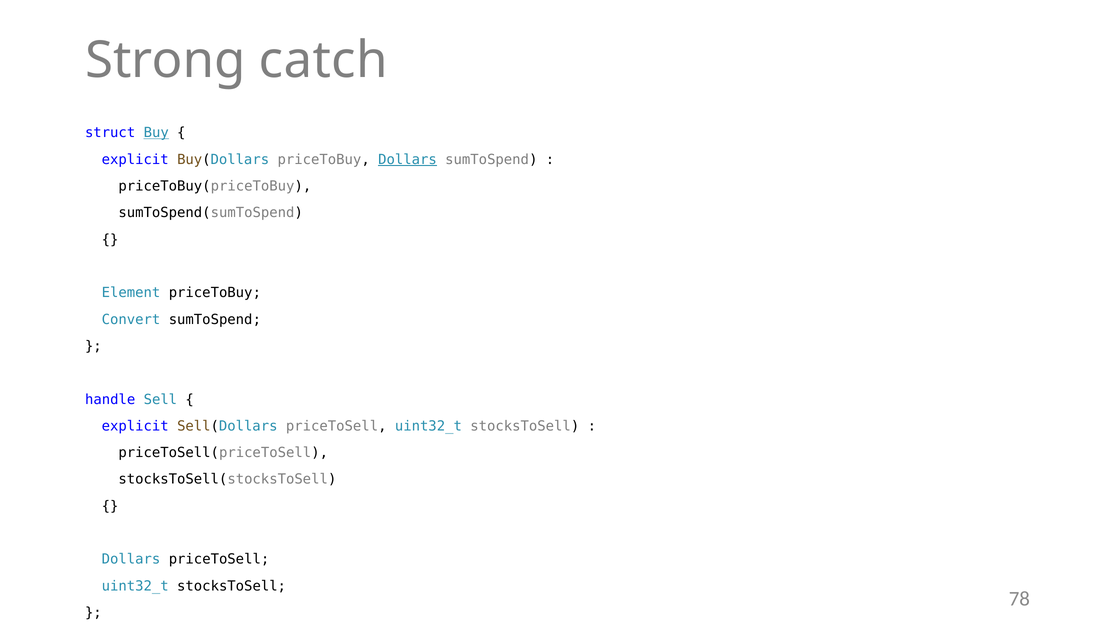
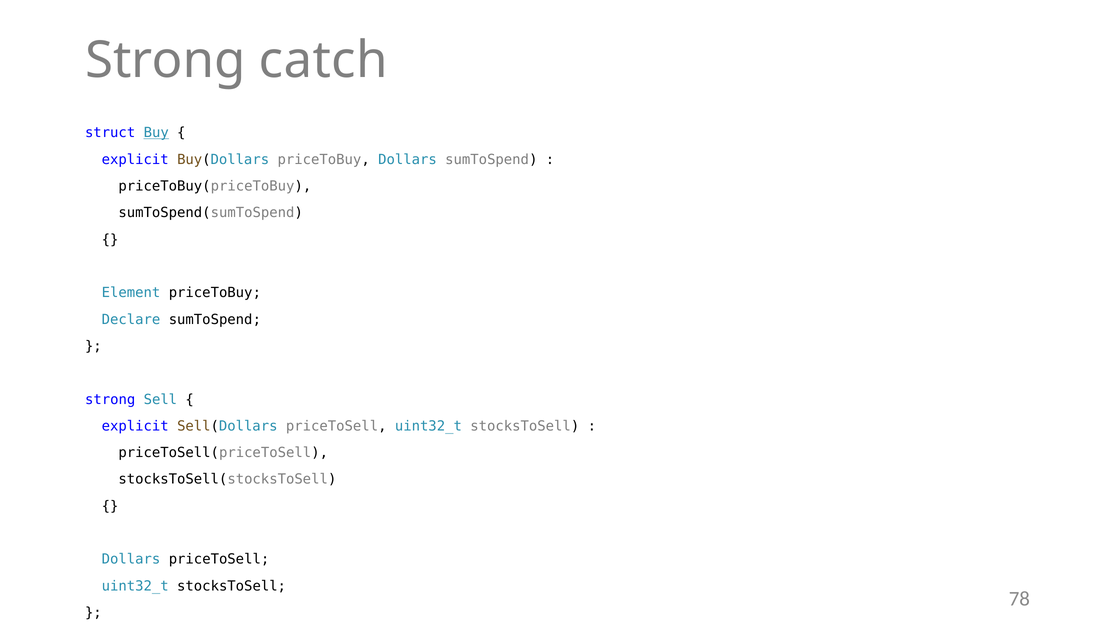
Dollars underline: present -> none (408, 160)
Convert: Convert -> Declare (131, 320)
handle: handle -> strong (110, 400)
